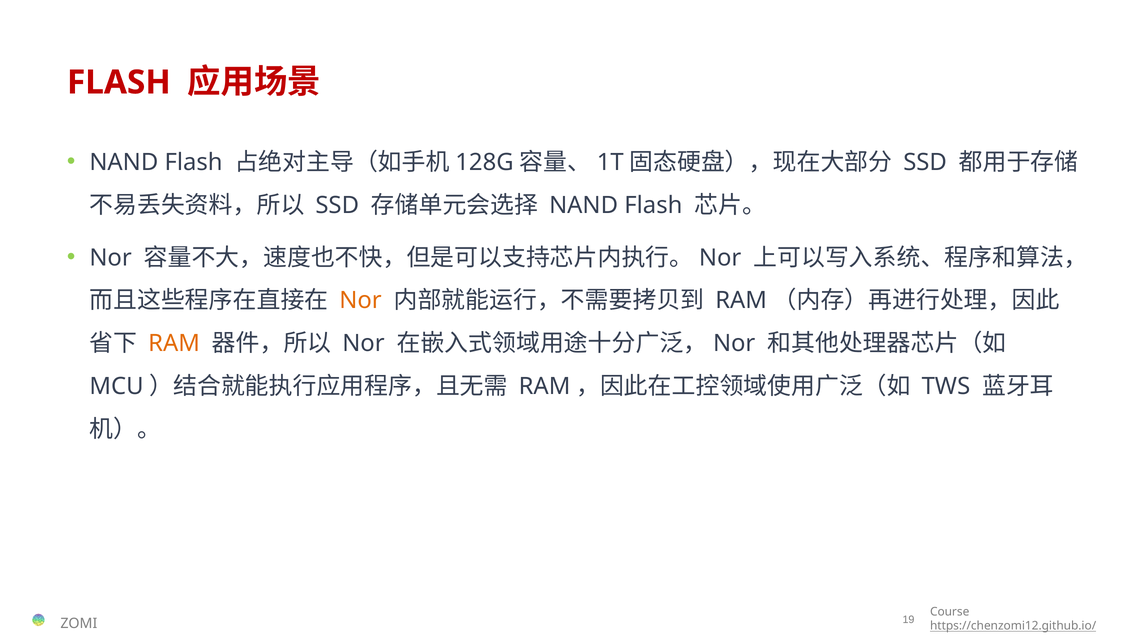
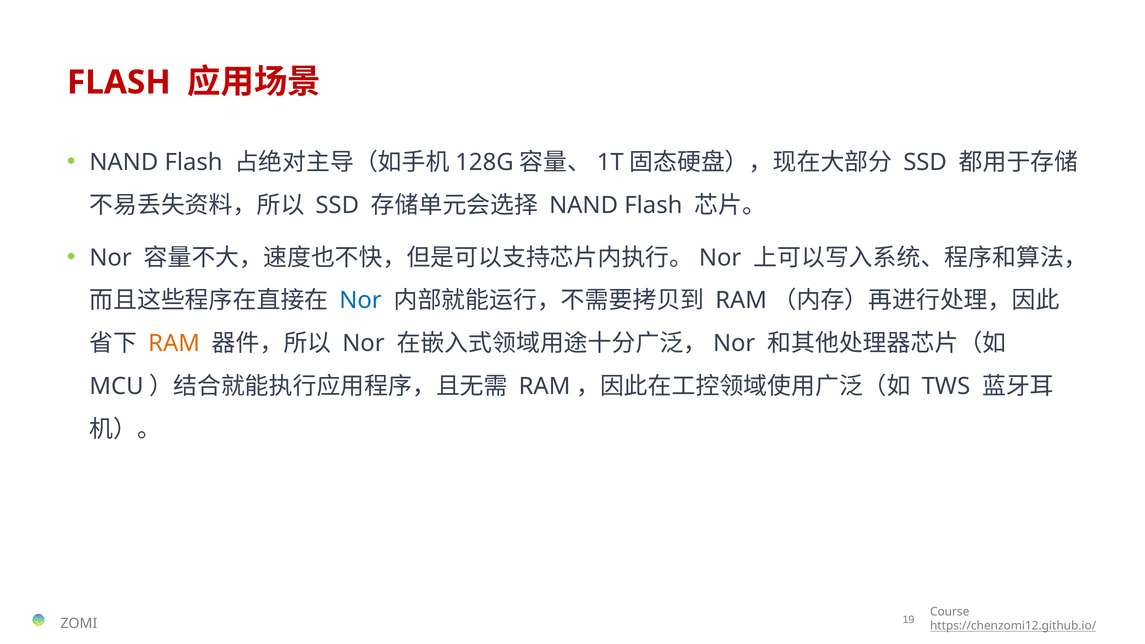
Nor colour: orange -> blue (361, 300)
